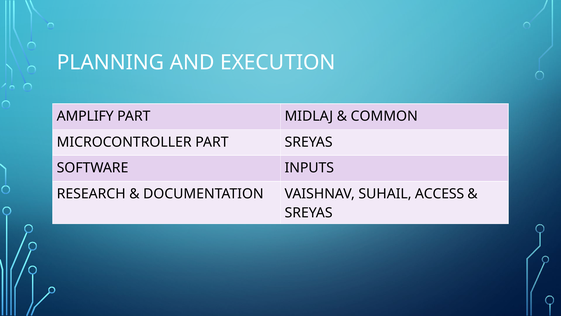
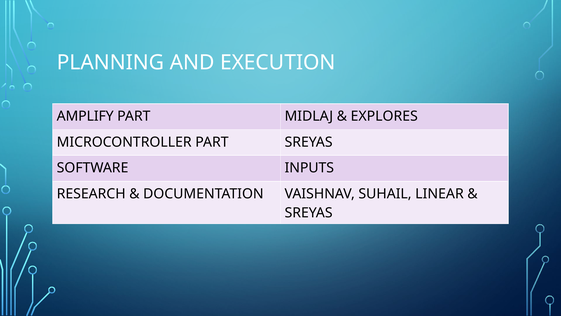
COMMON: COMMON -> EXPLORES (384, 116)
ACCESS: ACCESS -> LINEAR (439, 194)
